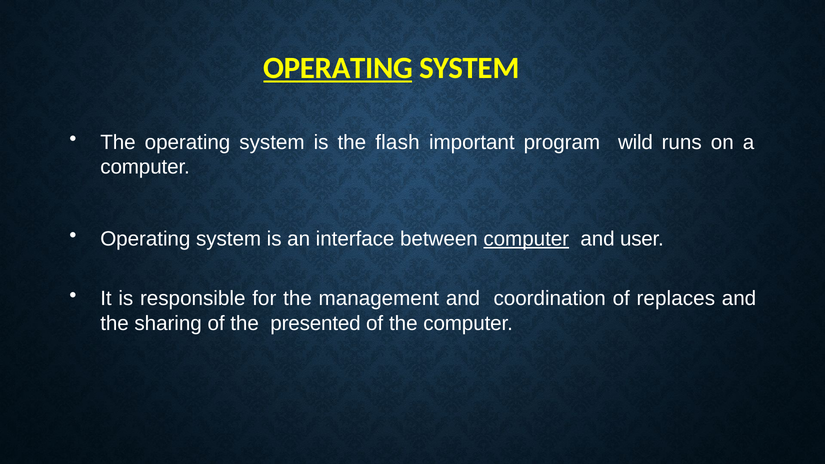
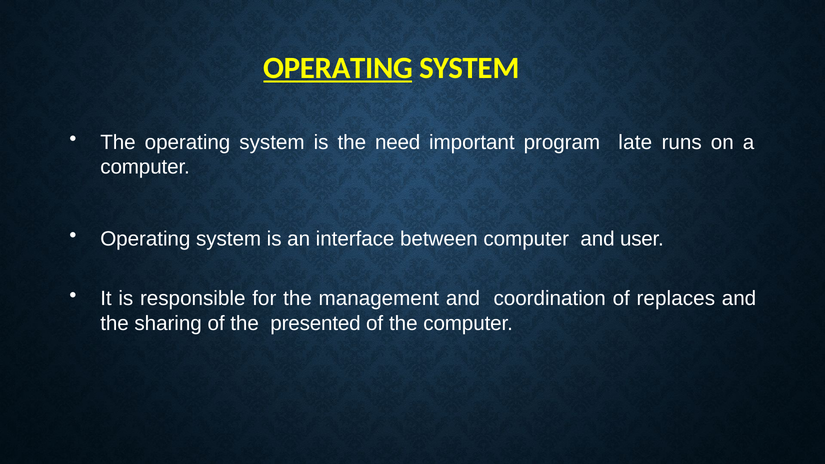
flash: flash -> need (398, 142)
wild: wild -> late (635, 142)
computer underline: present -> none (526, 239)
